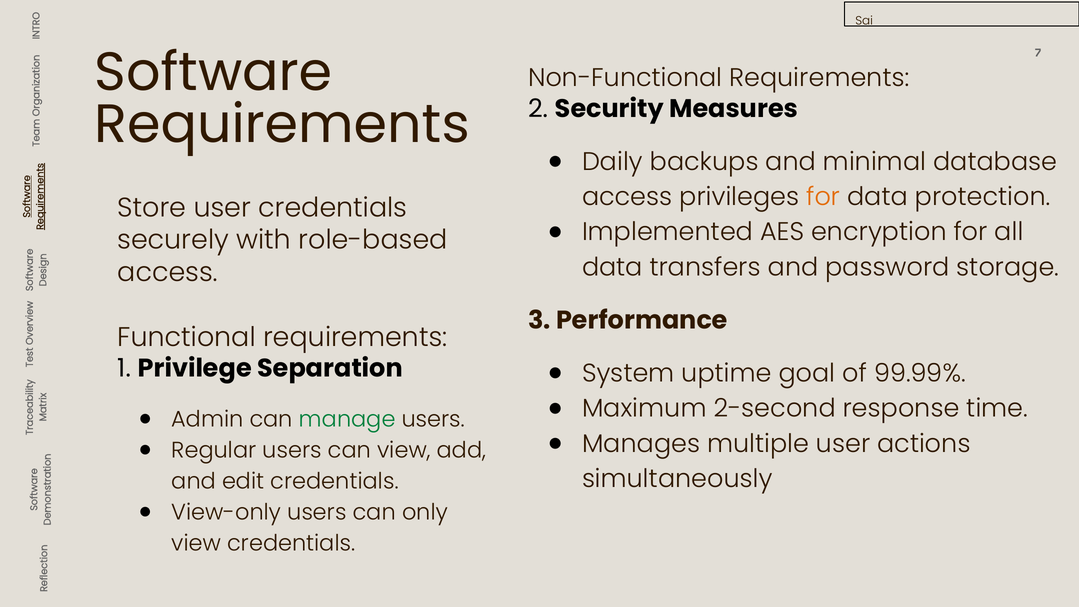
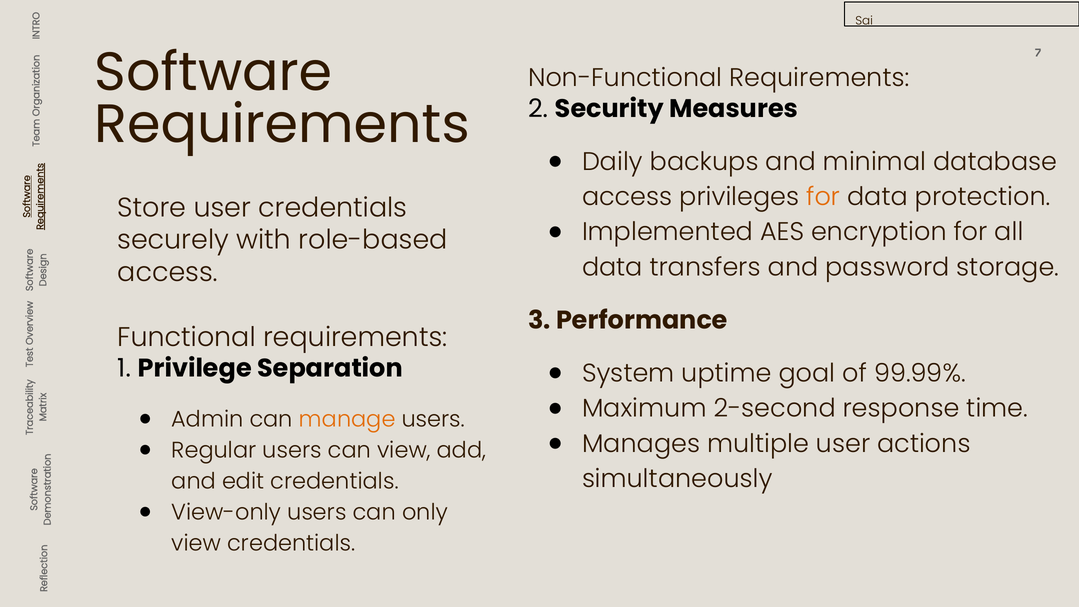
manage colour: green -> orange (347, 419)
